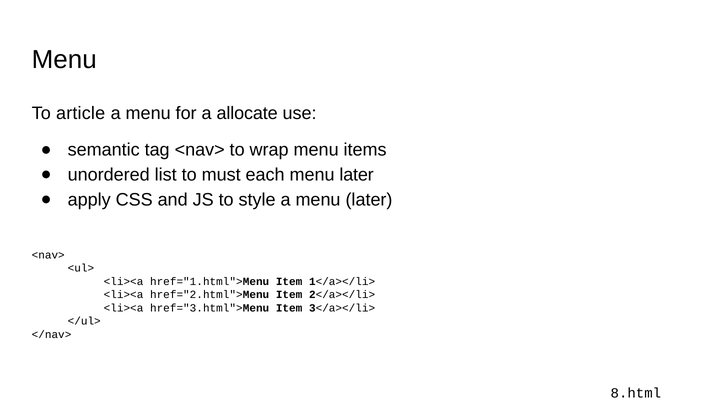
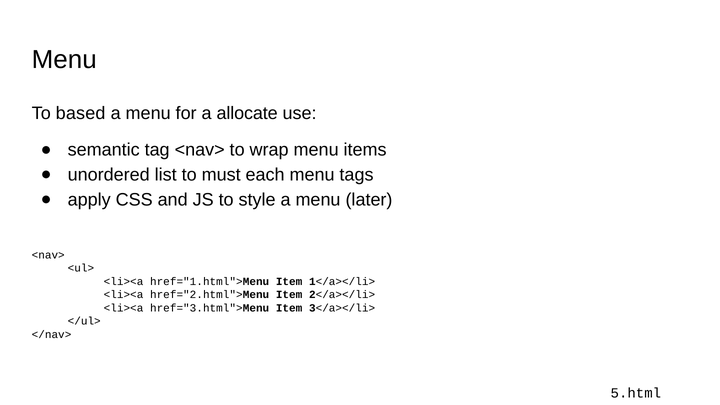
article: article -> based (81, 113)
each menu later: later -> tags (357, 175)
8.html: 8.html -> 5.html (636, 393)
